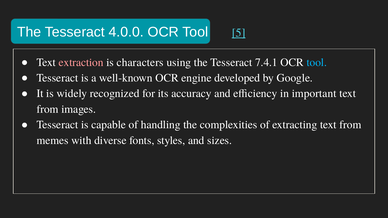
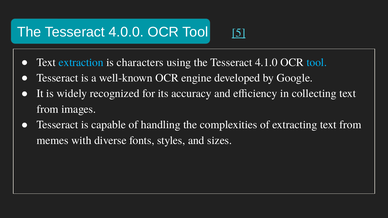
extraction colour: pink -> light blue (81, 62)
7.4.1: 7.4.1 -> 4.1.0 (266, 62)
important: important -> collecting (314, 94)
